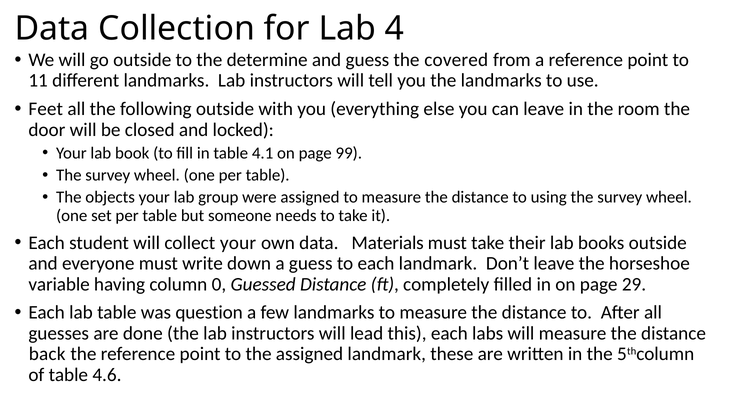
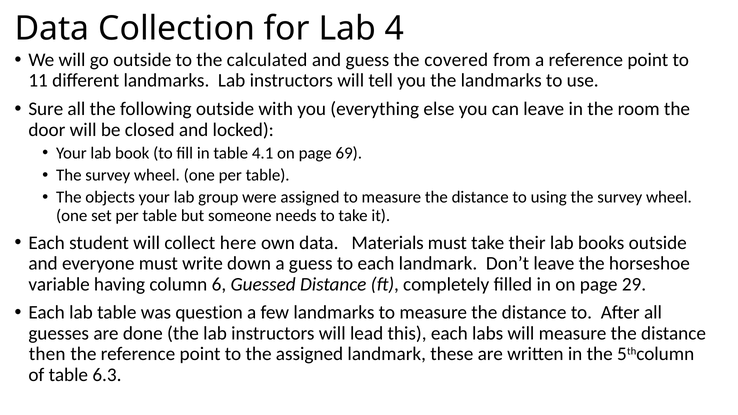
determine: determine -> calculated (267, 60)
Feet: Feet -> Sure (46, 109)
99: 99 -> 69 (349, 153)
collect your: your -> here (238, 243)
0: 0 -> 6 (219, 284)
back: back -> then (47, 354)
4.6: 4.6 -> 6.3 (107, 375)
